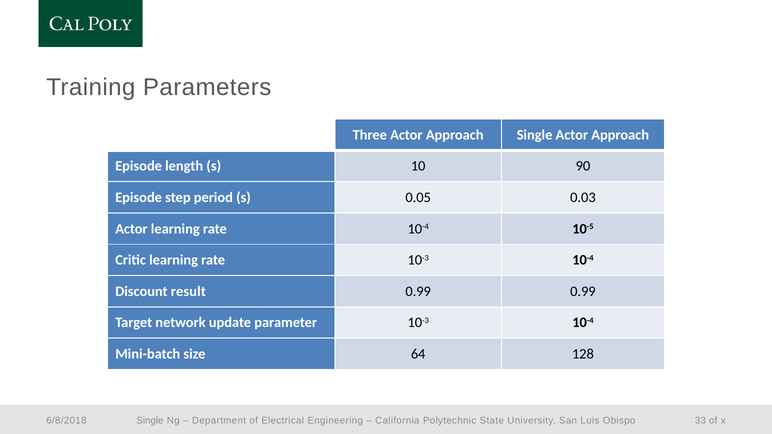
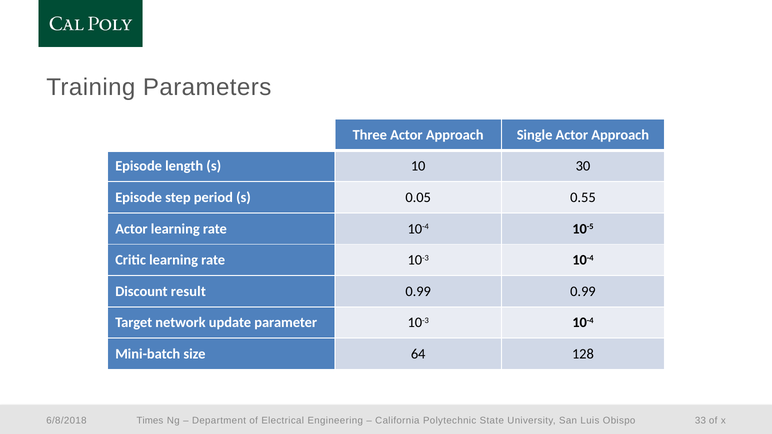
90: 90 -> 30 (583, 166)
0.03: 0.03 -> 0.55 (583, 198)
Single: Single -> Times (150, 421)
